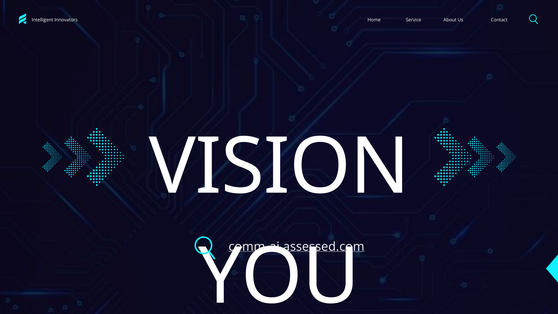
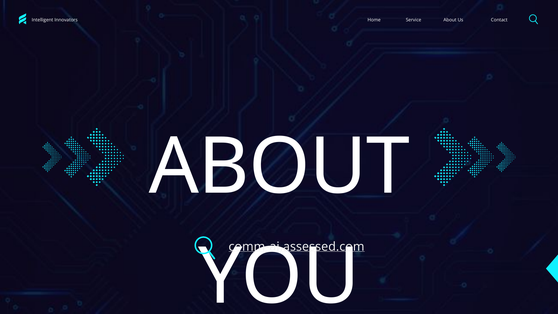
VISION: VISION -> ABOUT (279, 167)
